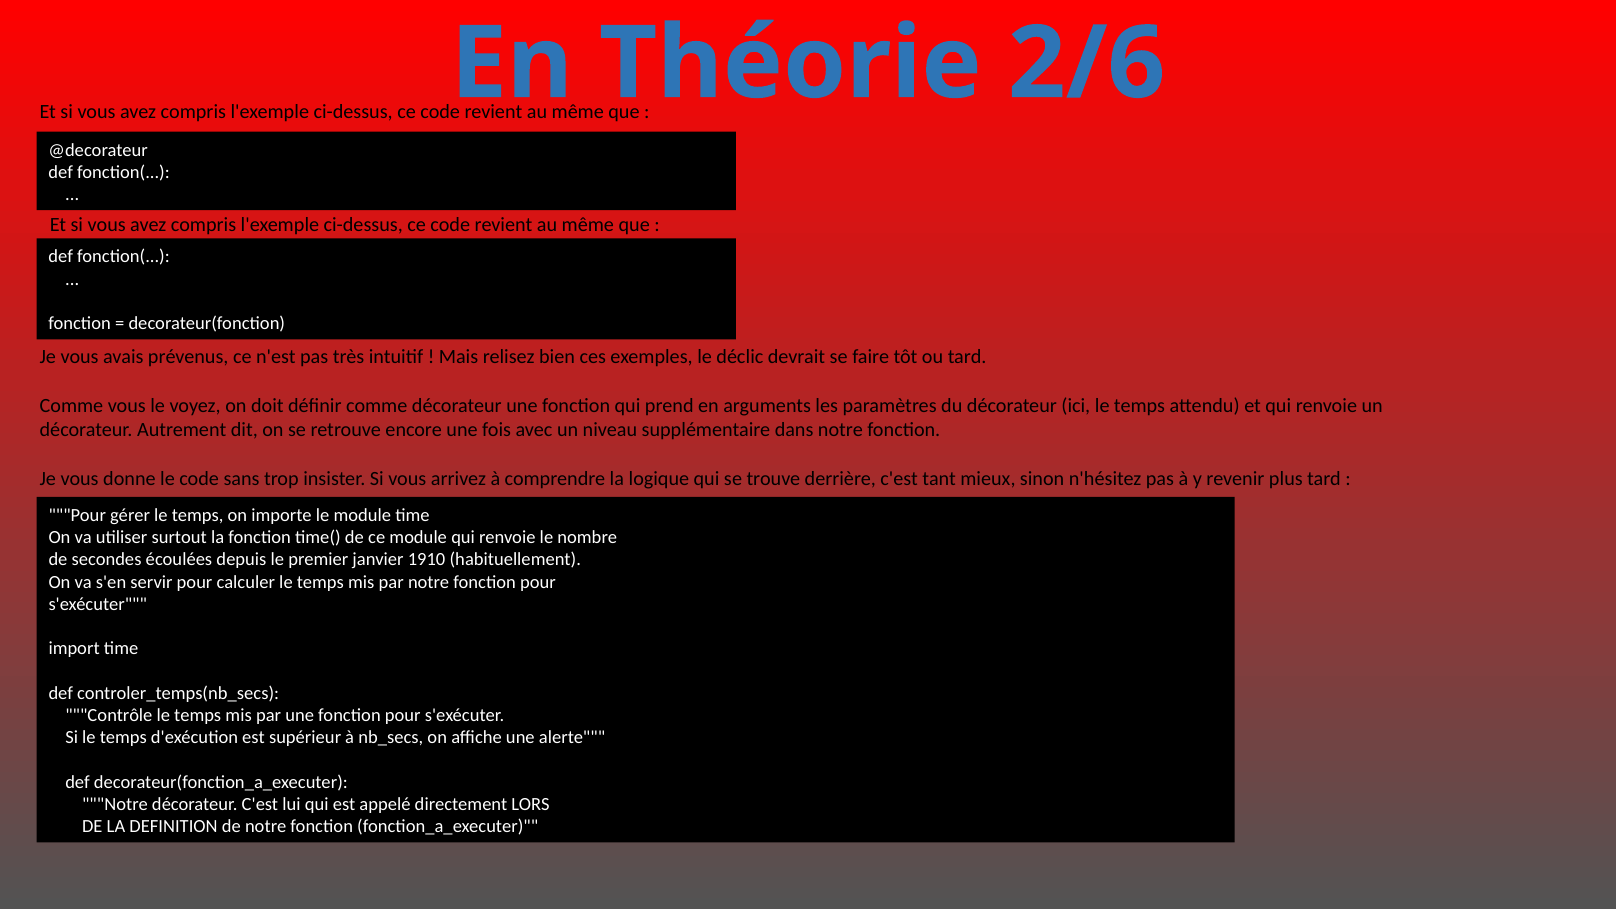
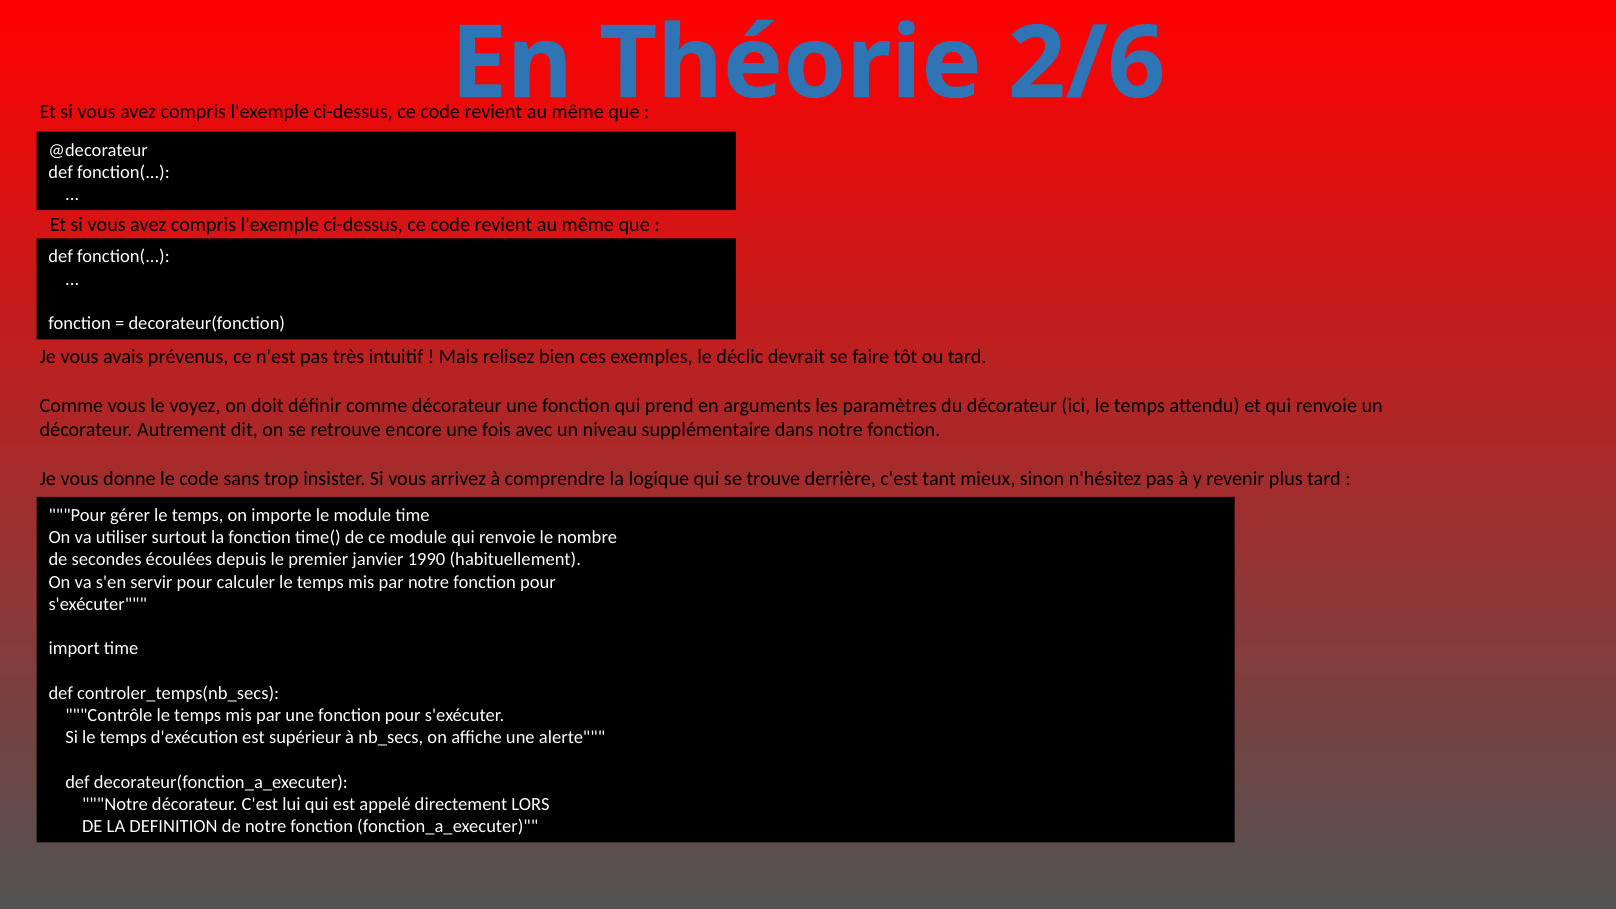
1910: 1910 -> 1990 (427, 560)
